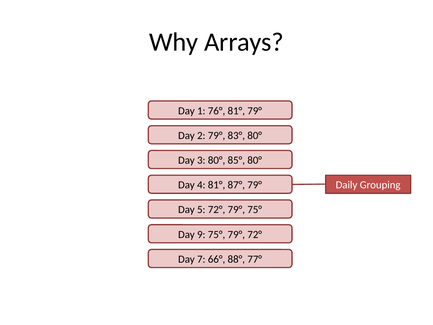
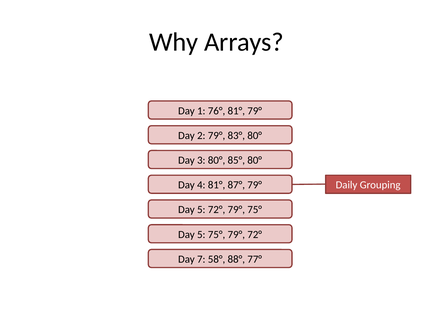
9: 9 -> 5 (201, 234)
66°: 66° -> 58° (217, 259)
